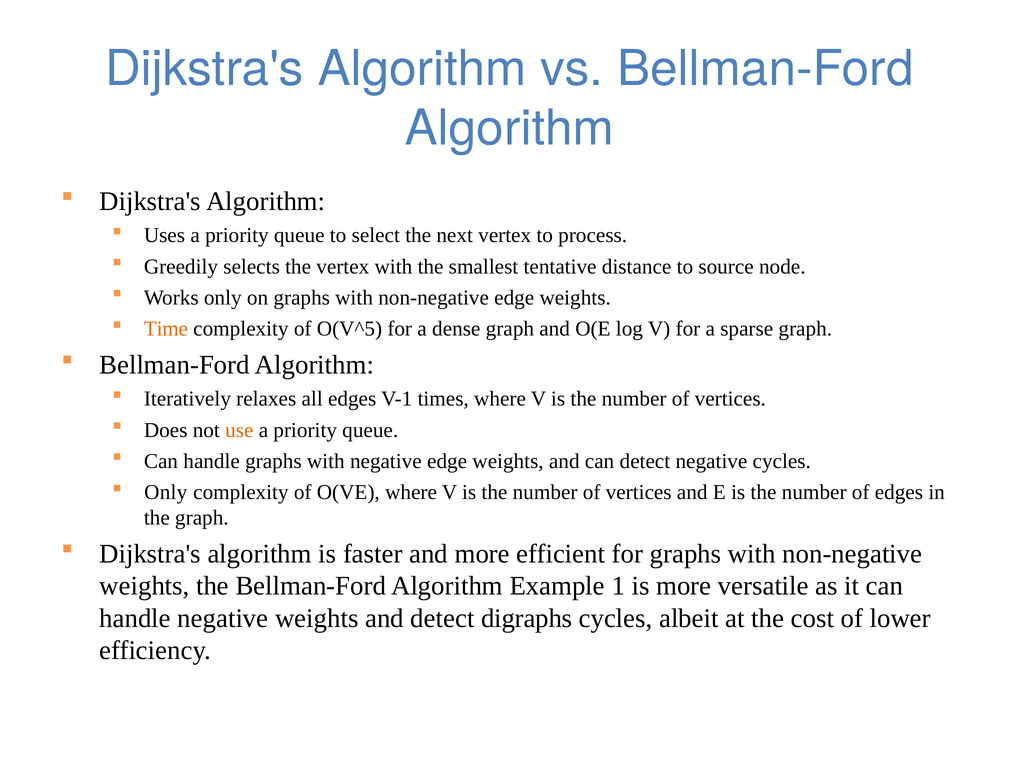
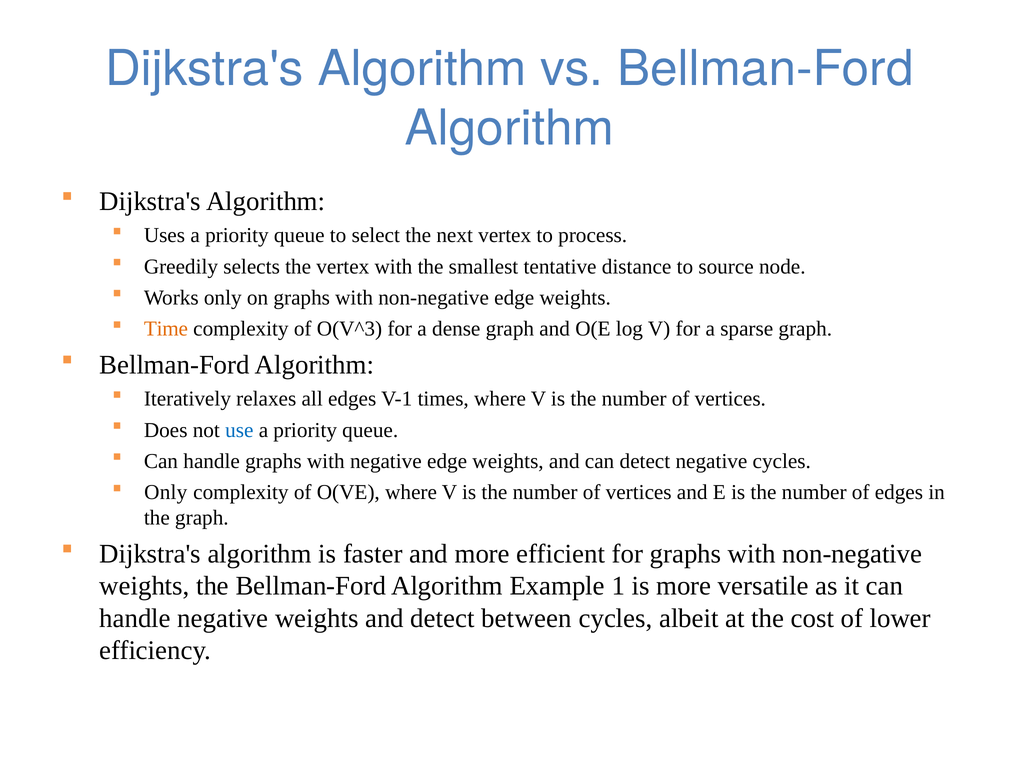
O(V^5: O(V^5 -> O(V^3 (349, 329)
use colour: orange -> blue (239, 430)
digraphs: digraphs -> between (527, 619)
